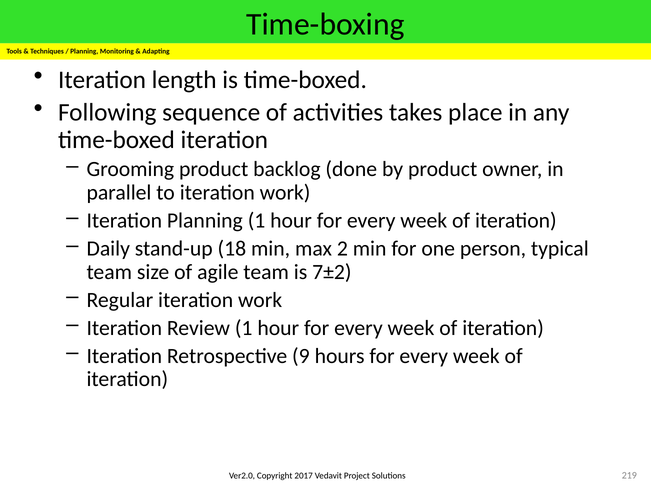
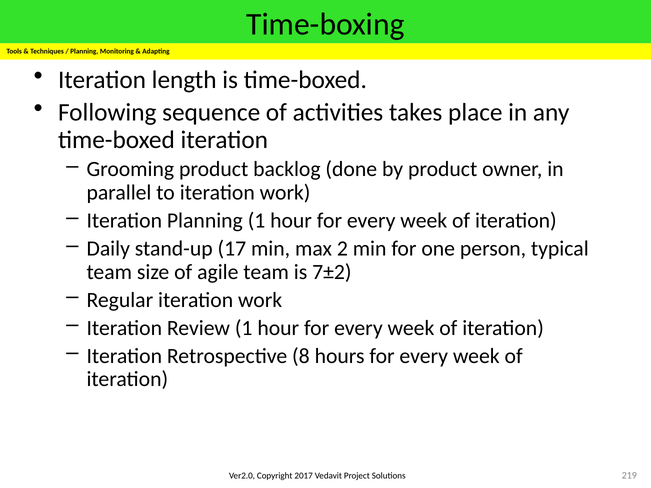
18: 18 -> 17 (232, 249)
9: 9 -> 8 (301, 356)
